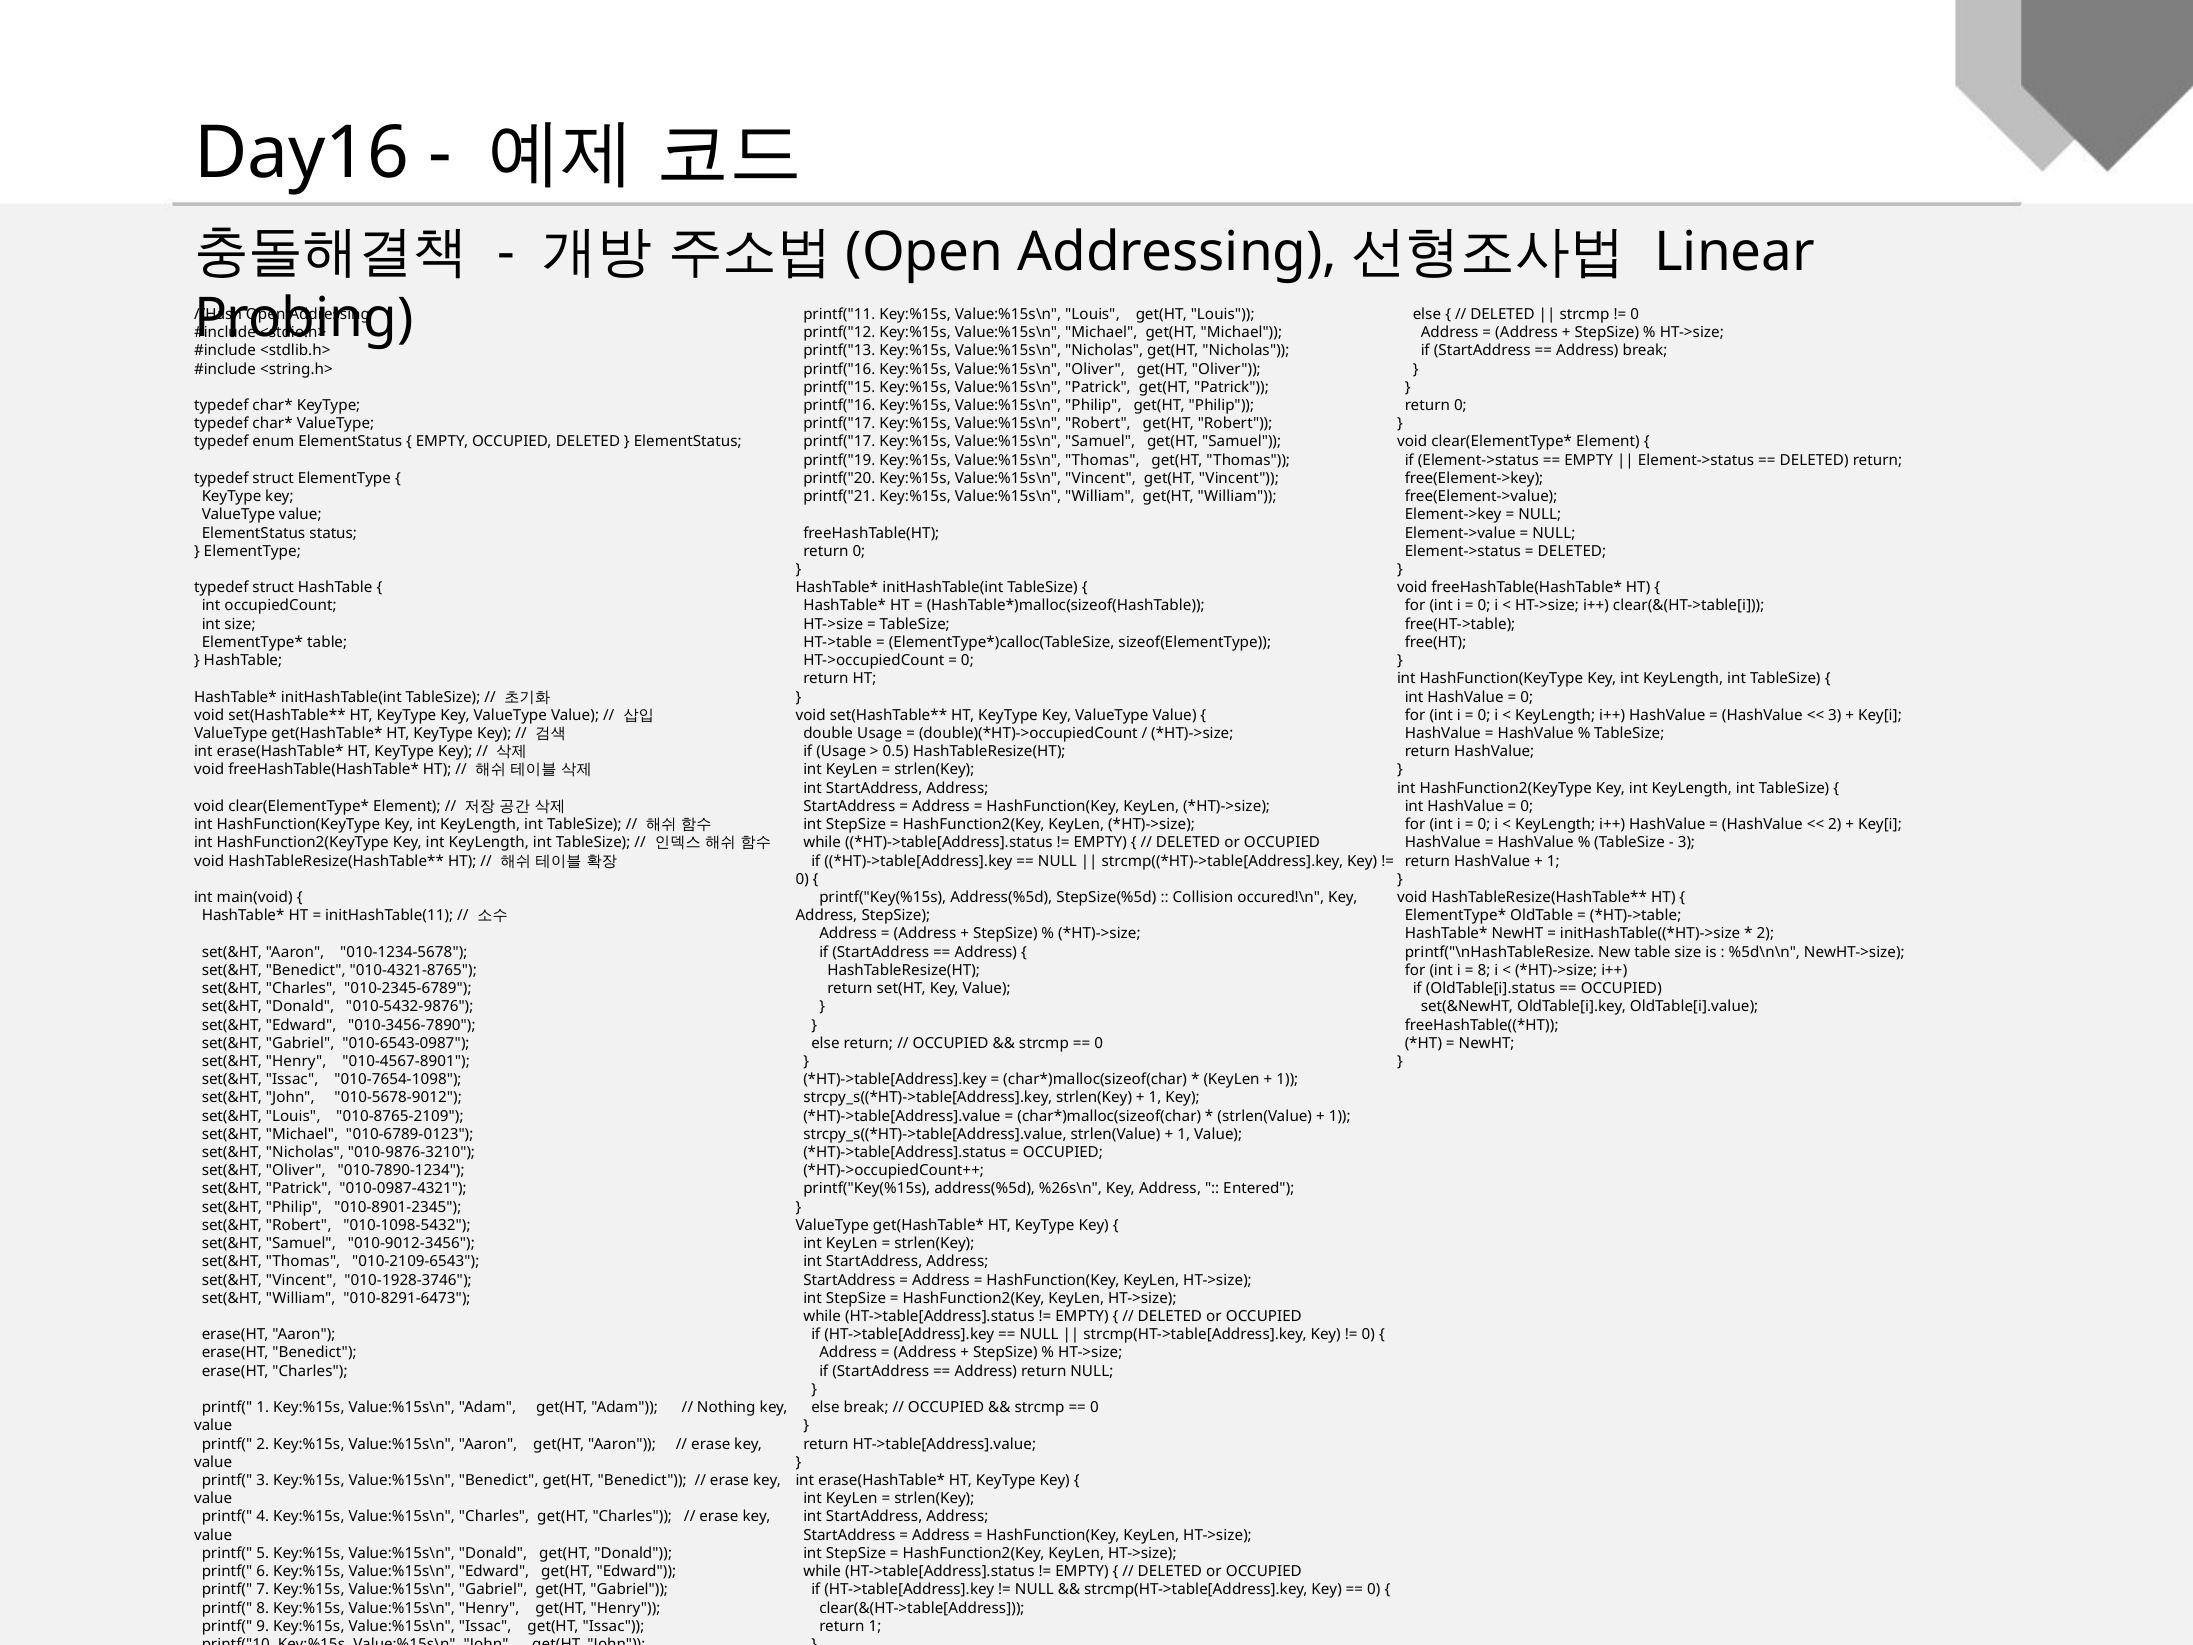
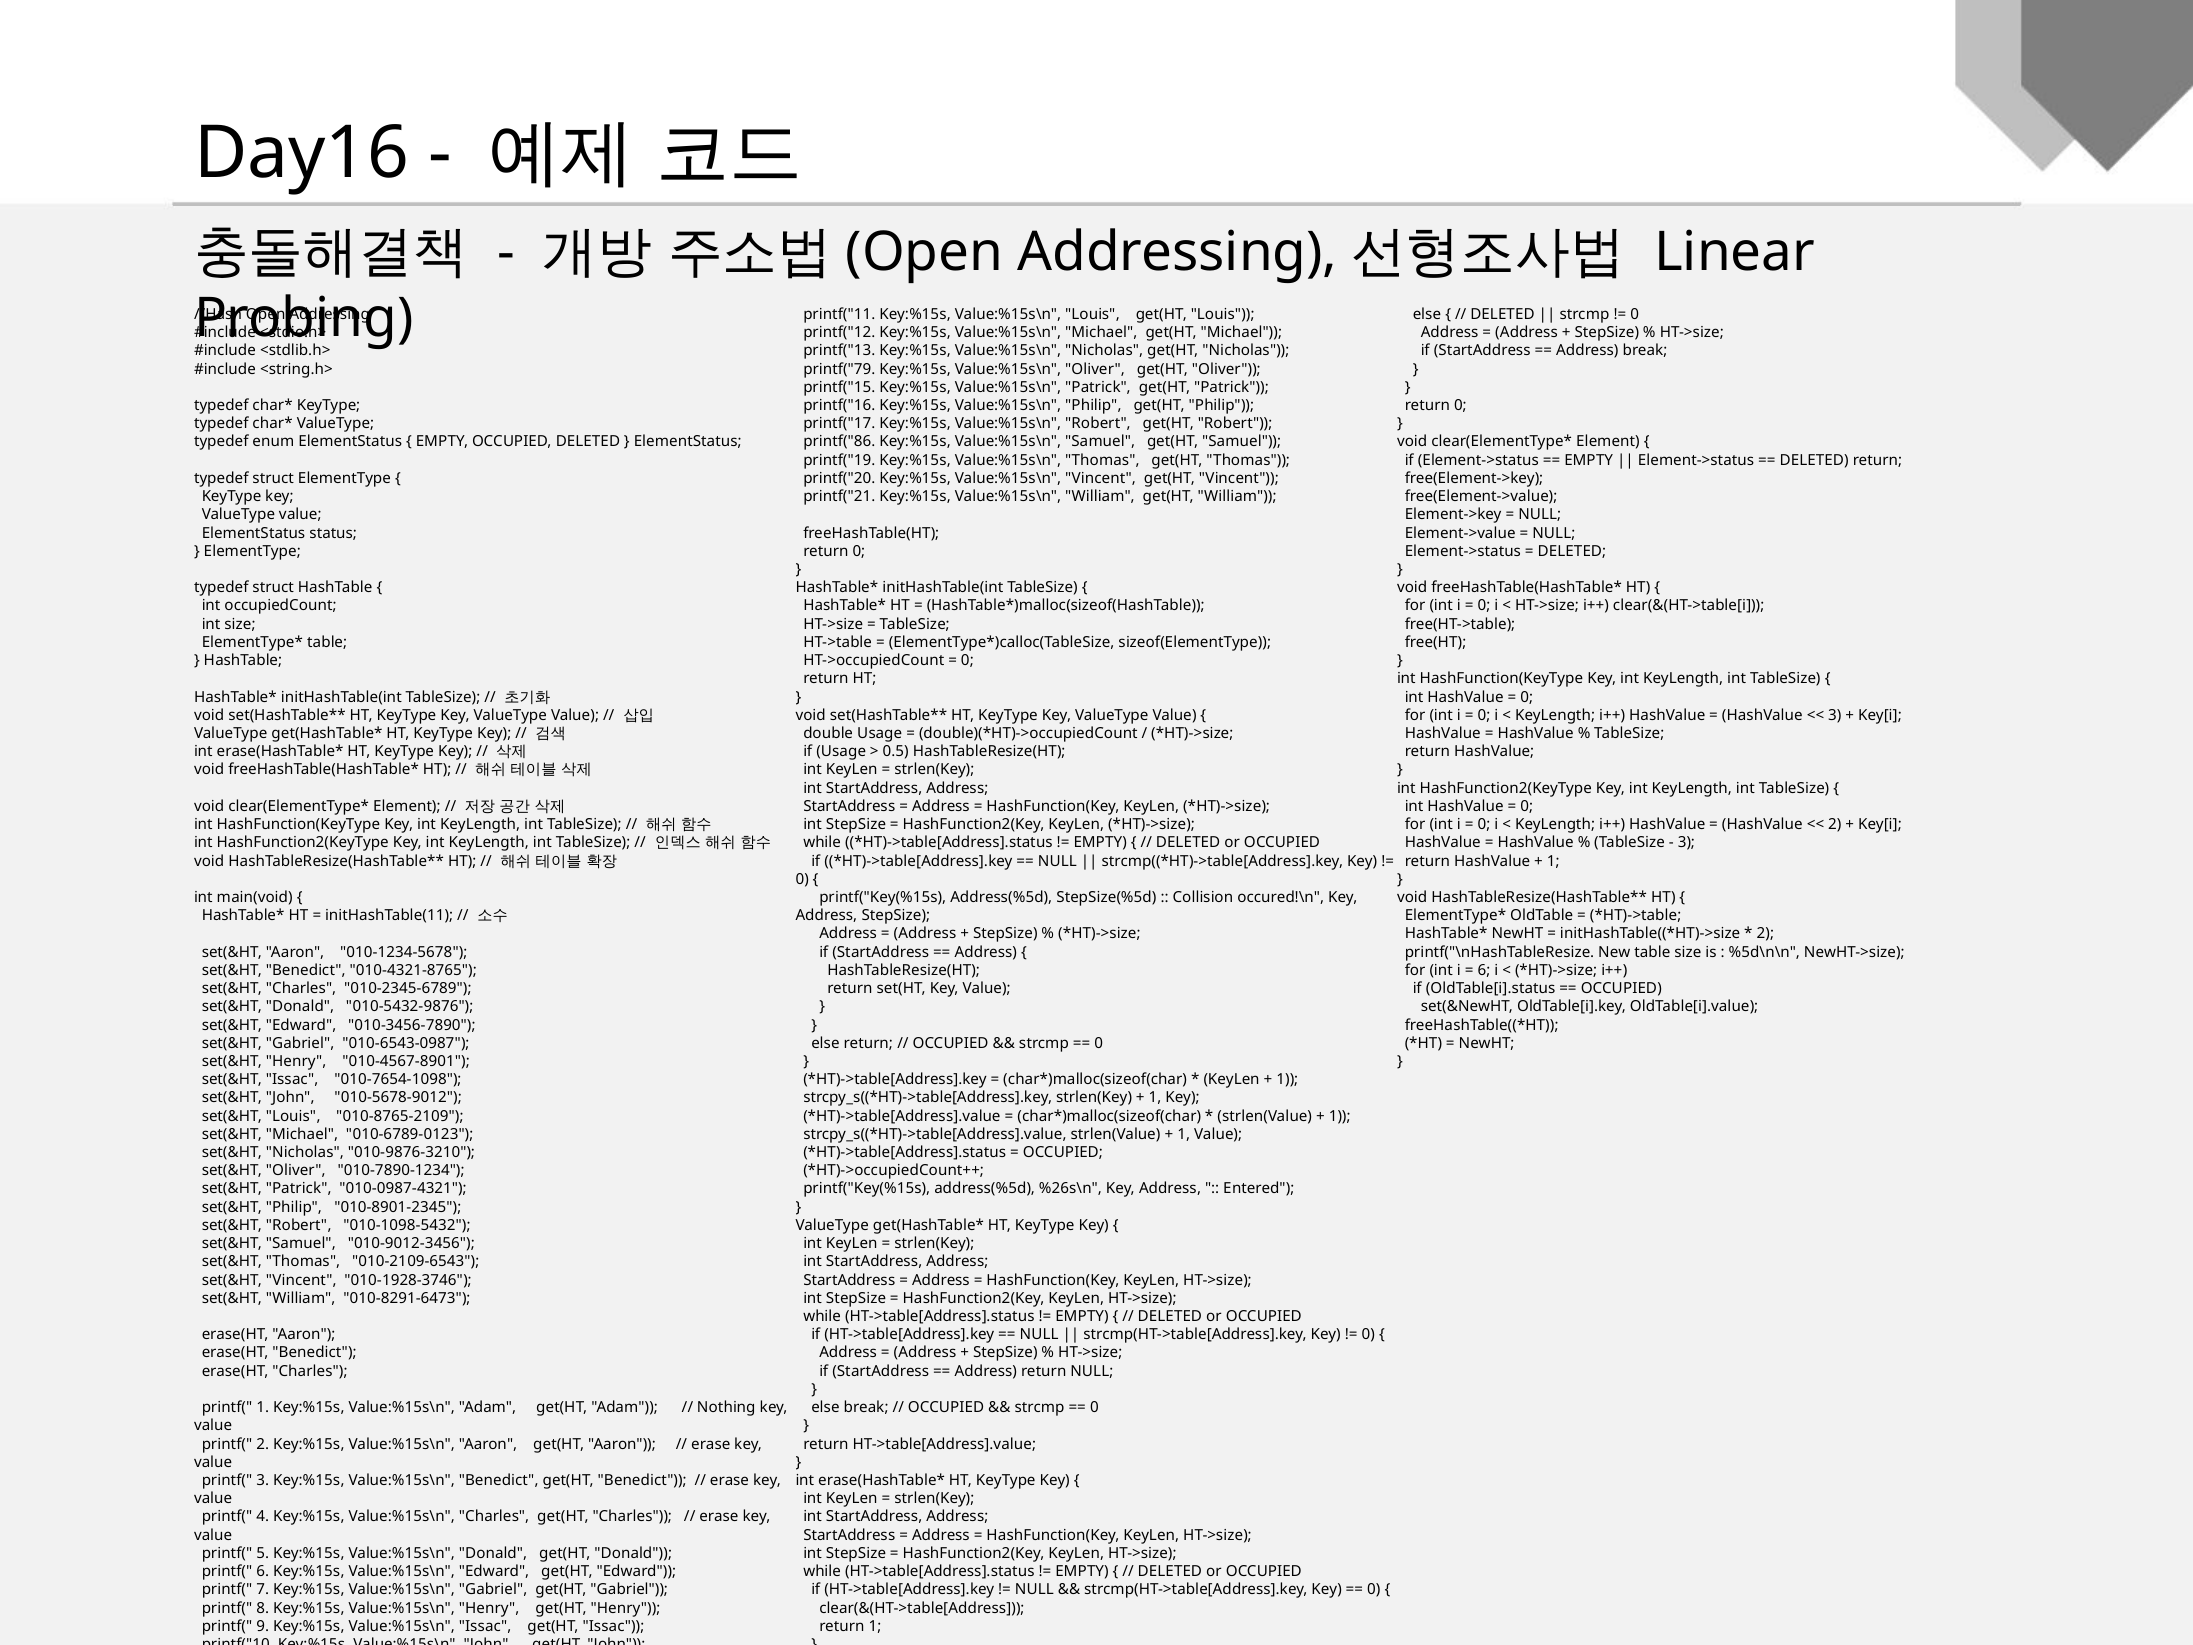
printf("16: printf("16 -> printf("79 (839, 369)
printf("17: printf("17 -> printf("86 (839, 442)
8: 8 -> 6 (1484, 970)
